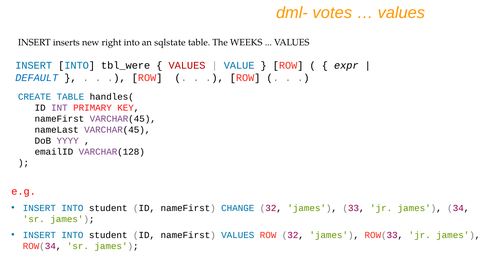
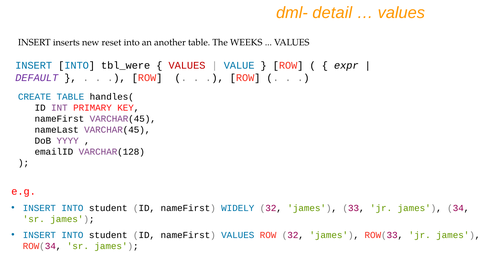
votes: votes -> detail (332, 13)
right: right -> reset (111, 42)
sqlstate: sqlstate -> another (170, 42)
DEFAULT colour: blue -> purple (37, 78)
CHANGE: CHANGE -> WIDELY (238, 208)
